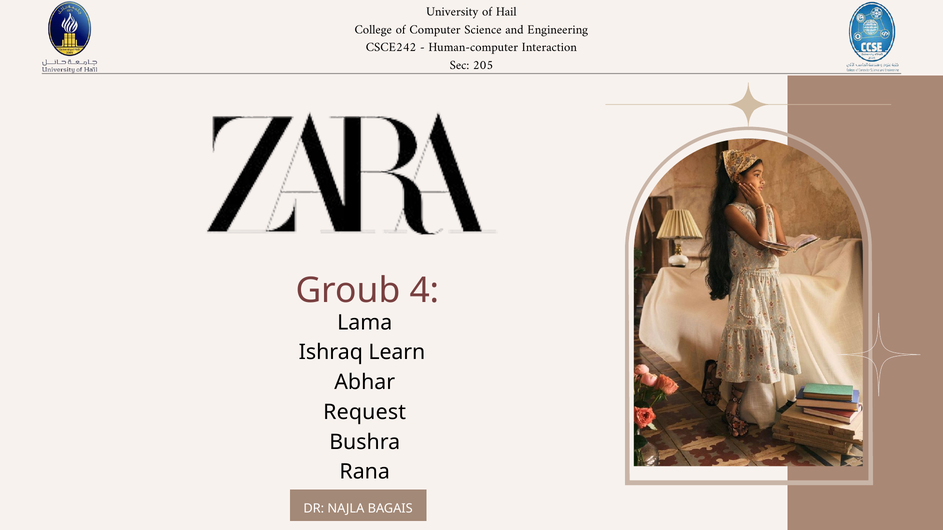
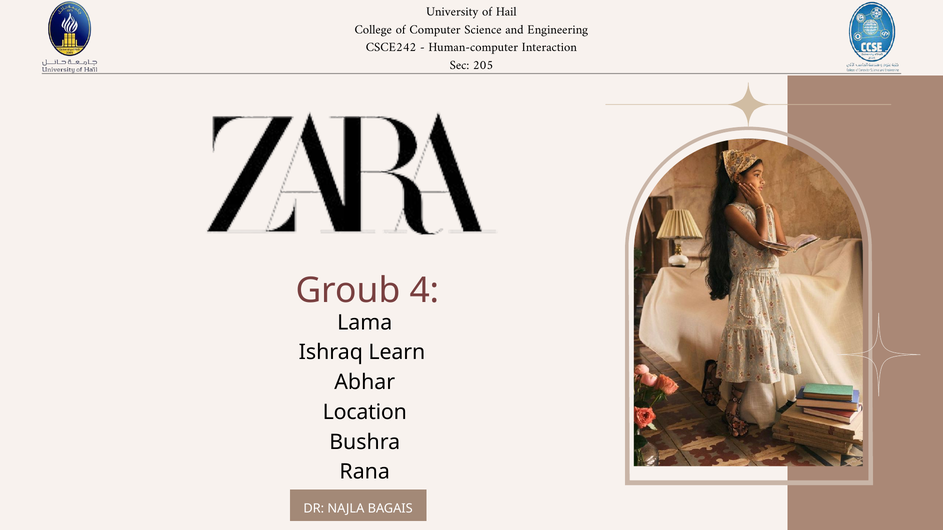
Request: Request -> Location (365, 412)
